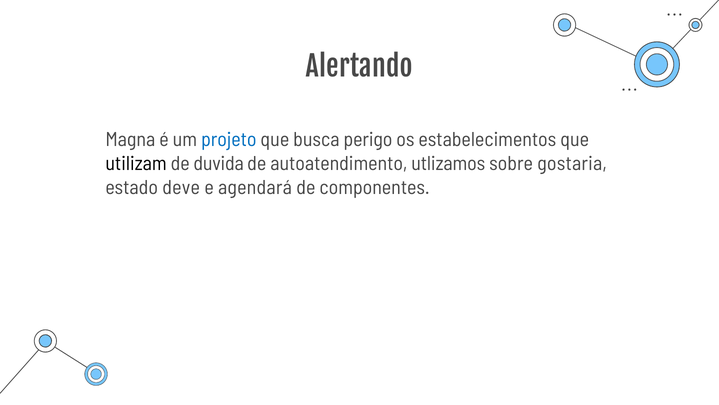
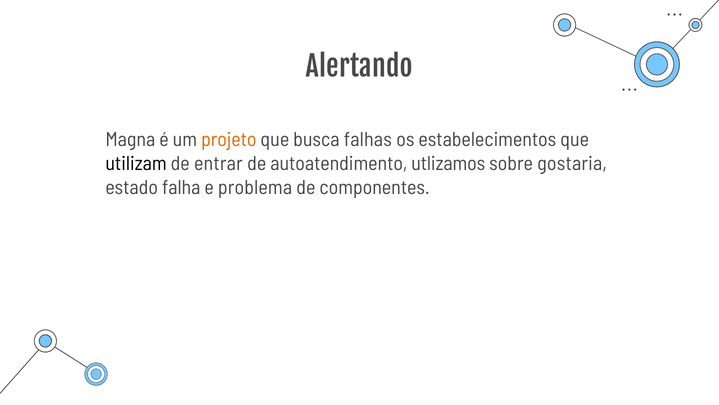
projeto colour: blue -> orange (229, 139)
perigo: perigo -> falhas (368, 139)
duvida: duvida -> entrar (218, 163)
deve: deve -> falha (181, 187)
agendará: agendará -> problema (255, 187)
